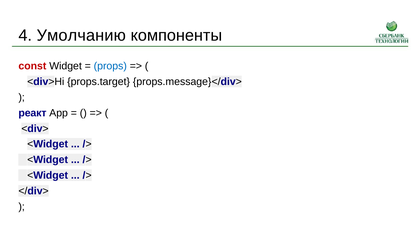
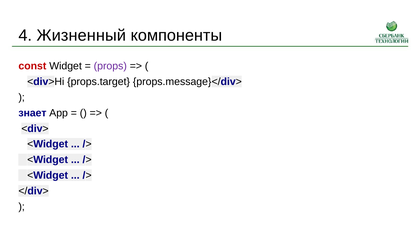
Умолчанию: Умолчанию -> Жизненный (81, 35)
props colour: blue -> purple (110, 66)
реакт: реакт -> знает (32, 113)
